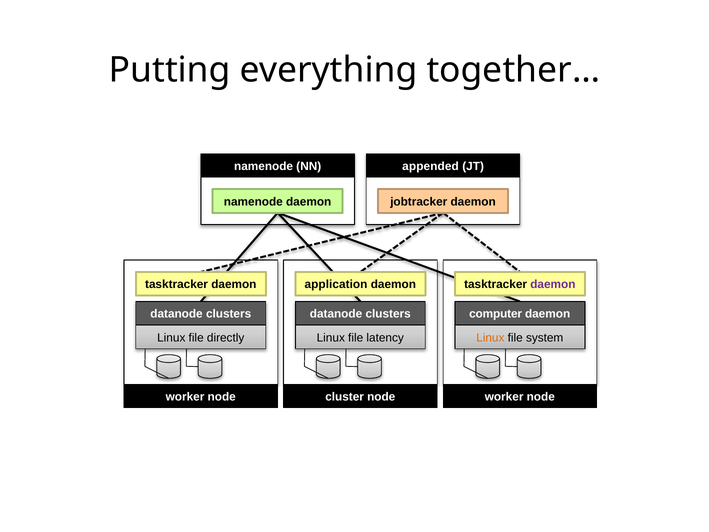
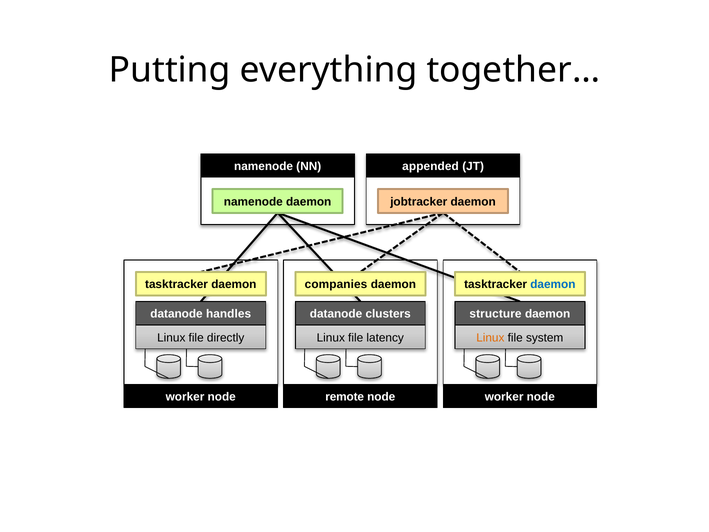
application: application -> companies (336, 284)
daemon colour: purple -> blue (553, 284)
clusters: clusters -> handles (229, 314)
computer: computer -> structure (496, 314)
cluster: cluster -> remote (345, 397)
